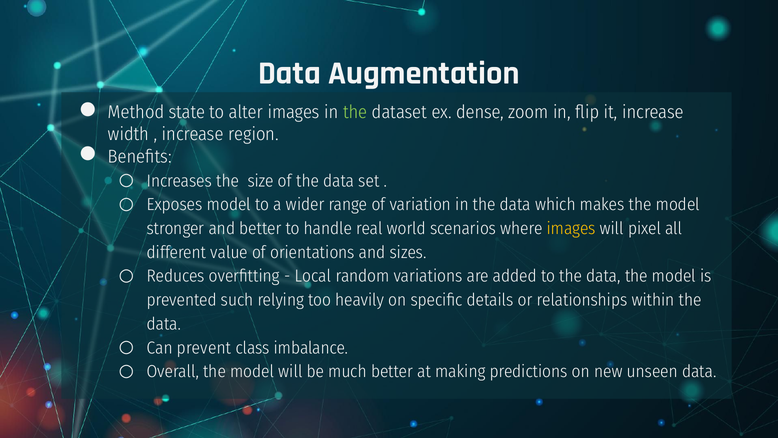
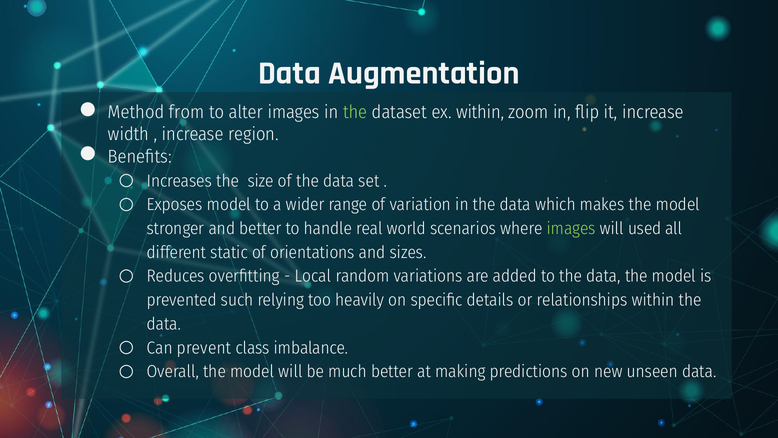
state: state -> from (187, 112)
ex dense: dense -> within (480, 112)
images colour: yellow -> light green (571, 228)
pixel: pixel -> used (645, 228)
value: value -> static (229, 252)
